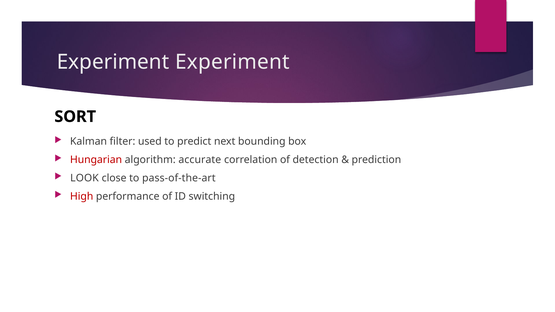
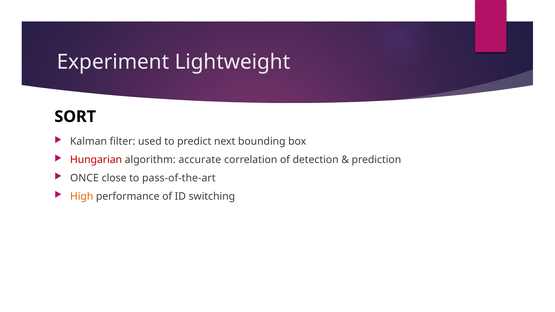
Experiment Experiment: Experiment -> Lightweight (233, 62)
LOOK: LOOK -> ONCE (84, 178)
High colour: red -> orange (82, 196)
